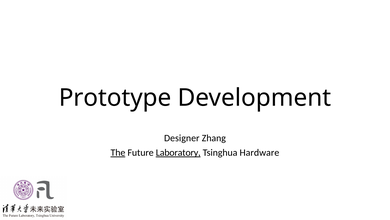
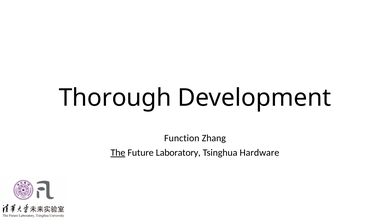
Prototype: Prototype -> Thorough (115, 97)
Designer: Designer -> Function (182, 138)
Laboratory underline: present -> none (178, 152)
